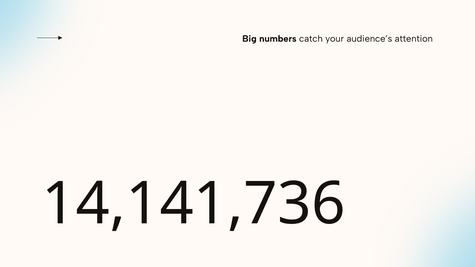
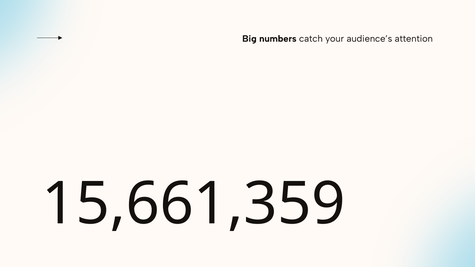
14,141,736: 14,141,736 -> 15,661,359 (194, 204)
